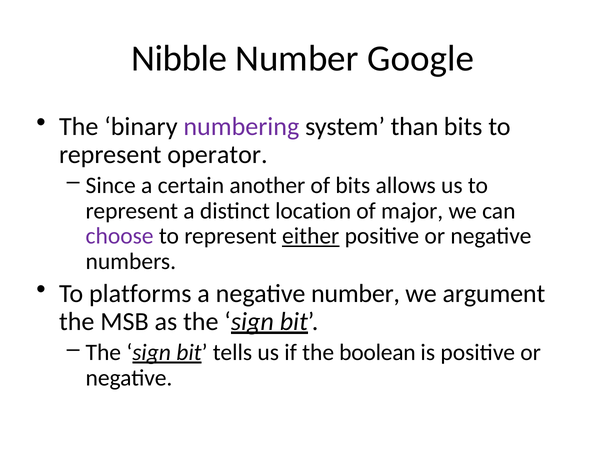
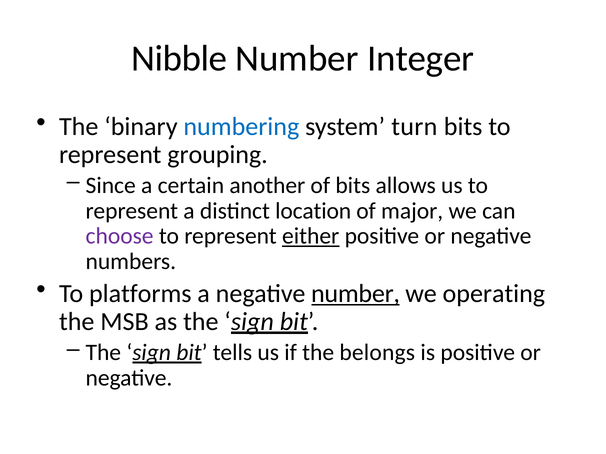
Google: Google -> Integer (421, 59)
numbering colour: purple -> blue (241, 127)
than: than -> turn (414, 127)
operator: operator -> grouping (218, 155)
number underline: none -> present (355, 294)
argument: argument -> operating (494, 294)
boolean: boolean -> belongs (377, 353)
